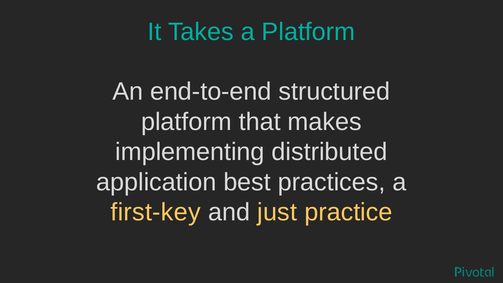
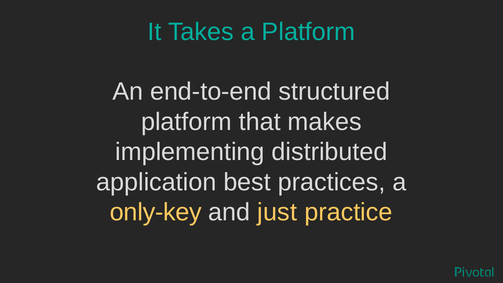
first-key: first-key -> only-key (156, 212)
